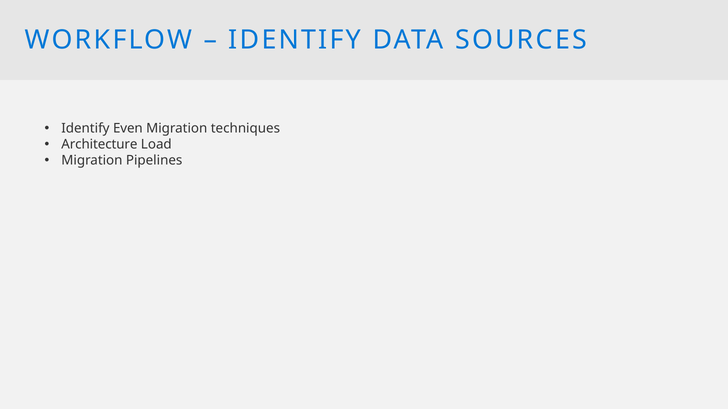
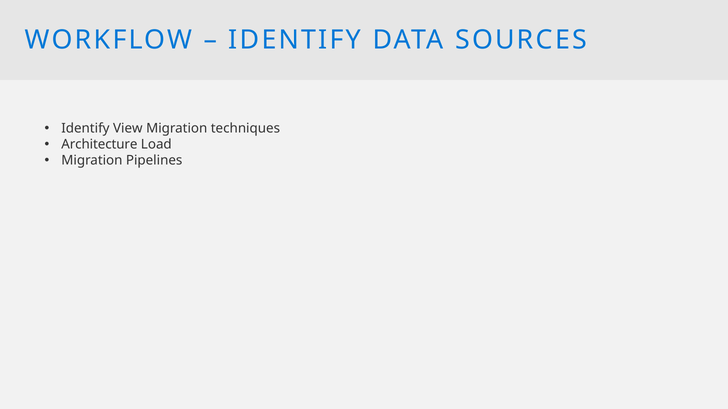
Even: Even -> View (128, 129)
